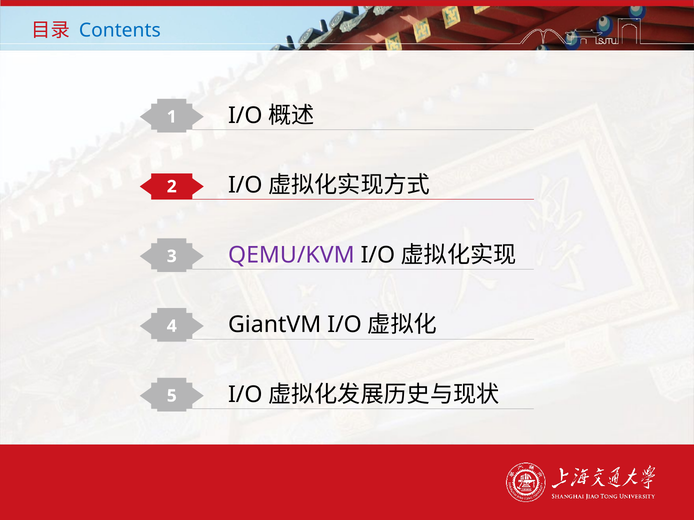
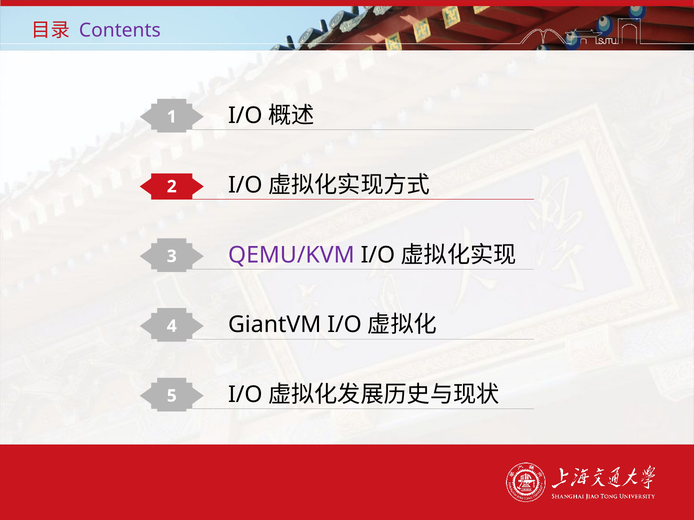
Contents colour: blue -> purple (120, 31)
